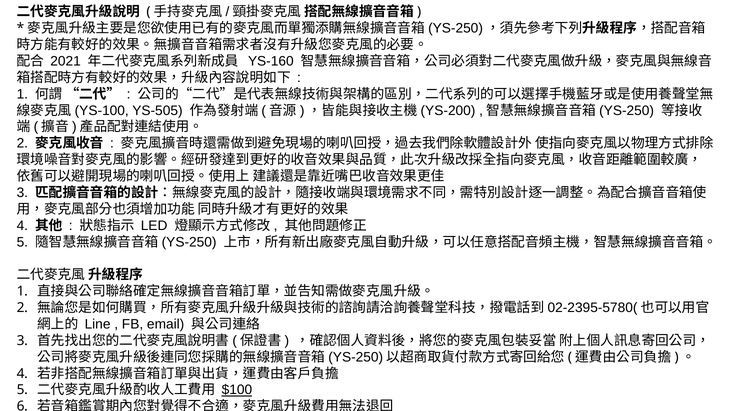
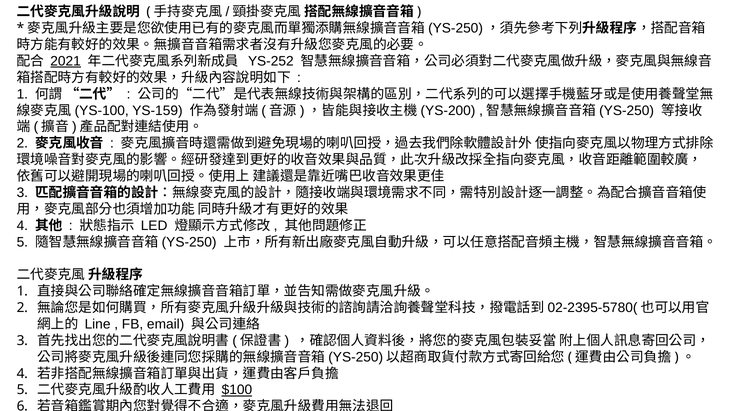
2021 underline: none -> present (66, 61)
YS-160: YS-160 -> YS-252 (271, 61)
YS-505: YS-505 -> YS-159 (157, 111)
